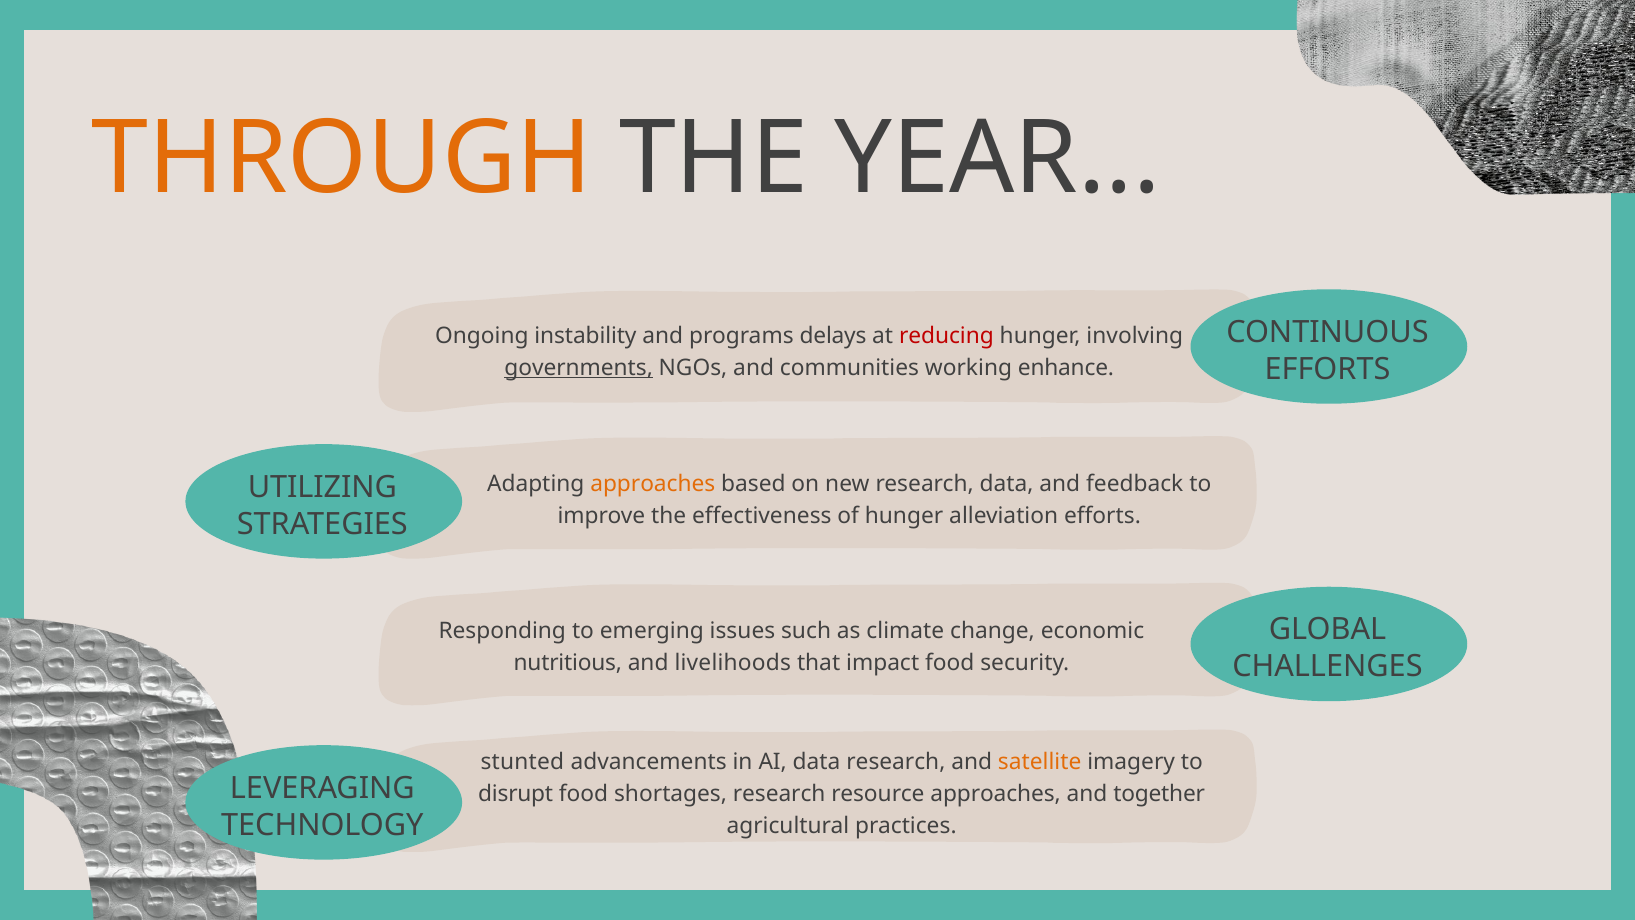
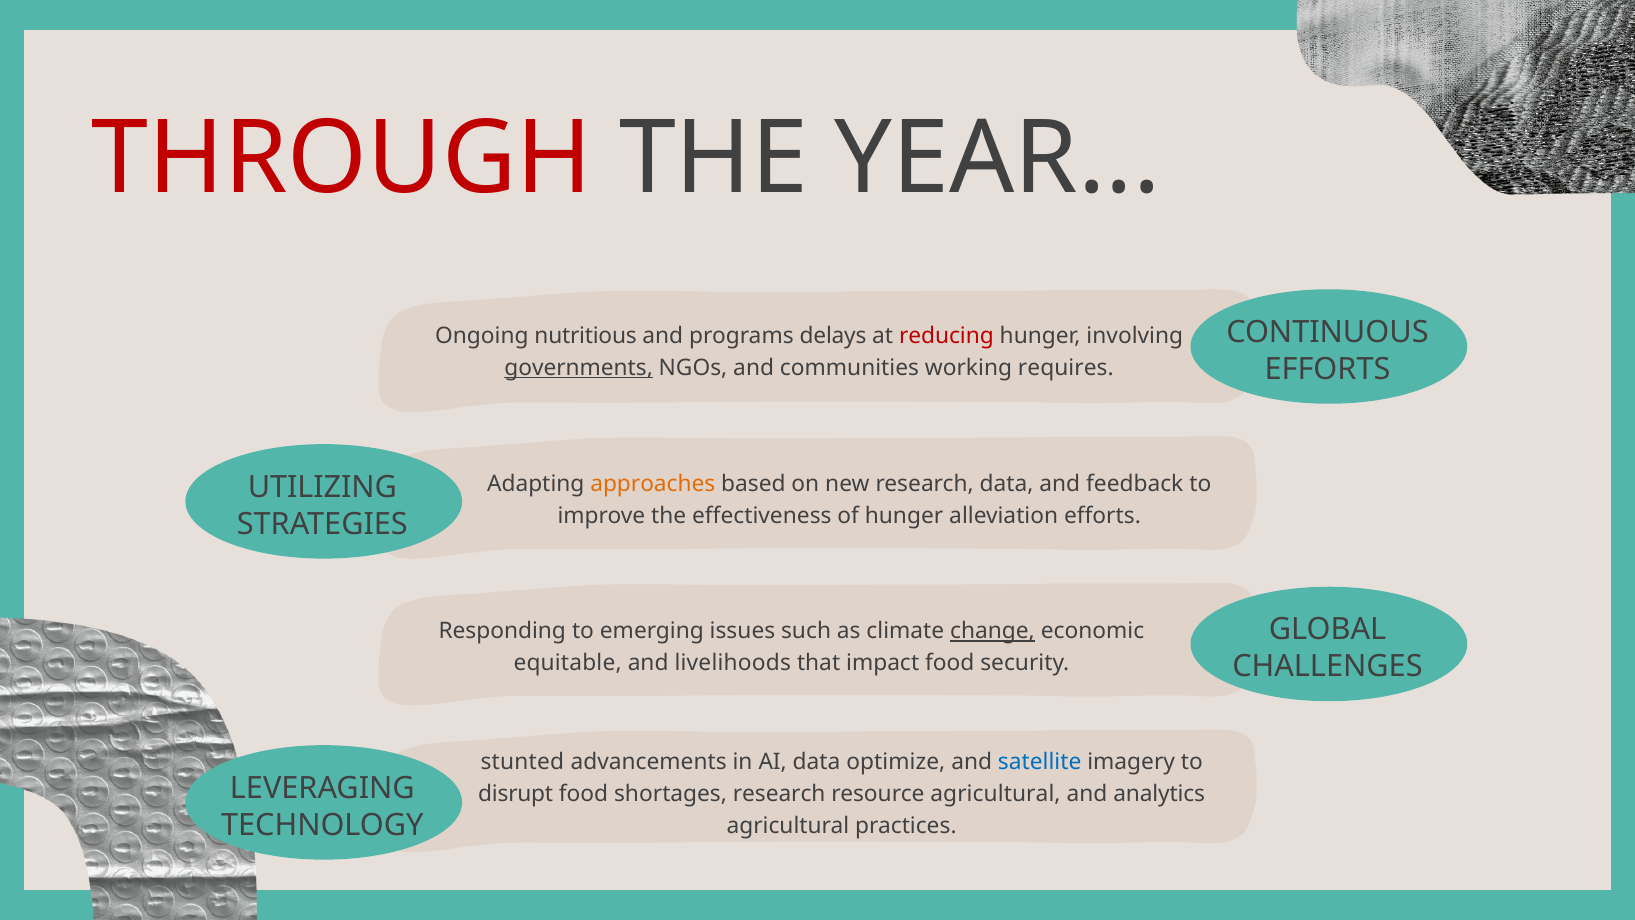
THROUGH colour: orange -> red (342, 159)
instability: instability -> nutritious (586, 336)
enhance: enhance -> requires (1066, 368)
change underline: none -> present (992, 631)
nutritious: nutritious -> equitable (568, 663)
data research: research -> optimize (896, 762)
satellite colour: orange -> blue (1040, 762)
resource approaches: approaches -> agricultural (995, 794)
together: together -> analytics (1159, 794)
